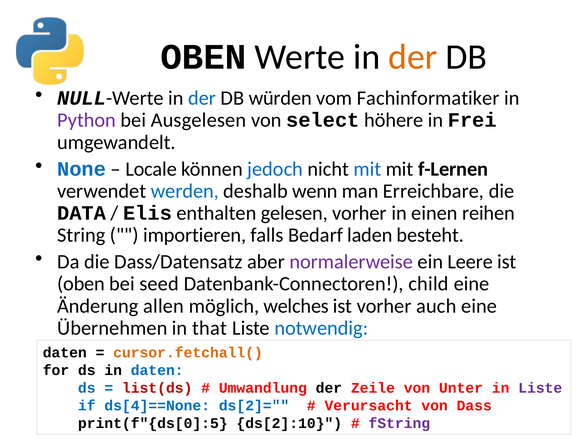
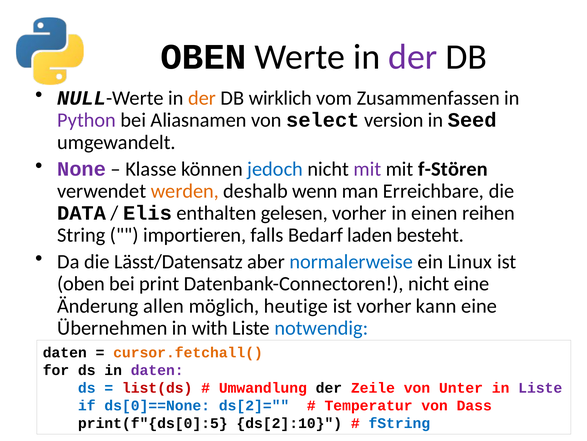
der colour: orange -> purple (413, 57)
der colour: blue -> orange (202, 98)
würden: würden -> wirklich (280, 98)
Fachinformatiker: Fachinformatiker -> Zusammenfassen (428, 98)
Ausgelesen: Ausgelesen -> Aliasnamen (199, 120)
höhere: höhere -> version (394, 120)
Frei: Frei -> Seed (472, 120)
None colour: blue -> purple (82, 169)
Locale: Locale -> Klasse (151, 169)
mit colour: blue -> purple (367, 169)
f-Lernen: f-Lernen -> f-Stören (453, 169)
werden colour: blue -> orange (185, 191)
Dass/Datensatz: Dass/Datensatz -> Lässt/Datensatz (178, 261)
normalerweise colour: purple -> blue (351, 261)
Leere: Leere -> Linux (470, 261)
seed: seed -> print (159, 283)
Datenbank-Connectoren child: child -> nicht (429, 283)
welches: welches -> heutige (296, 305)
auch: auch -> kann (436, 305)
that: that -> with (210, 327)
daten colour: blue -> purple (157, 370)
ds[4]==None: ds[4]==None -> ds[0]==None (157, 405)
Verursacht: Verursacht -> Temperatur (369, 405)
fString colour: purple -> blue (399, 423)
